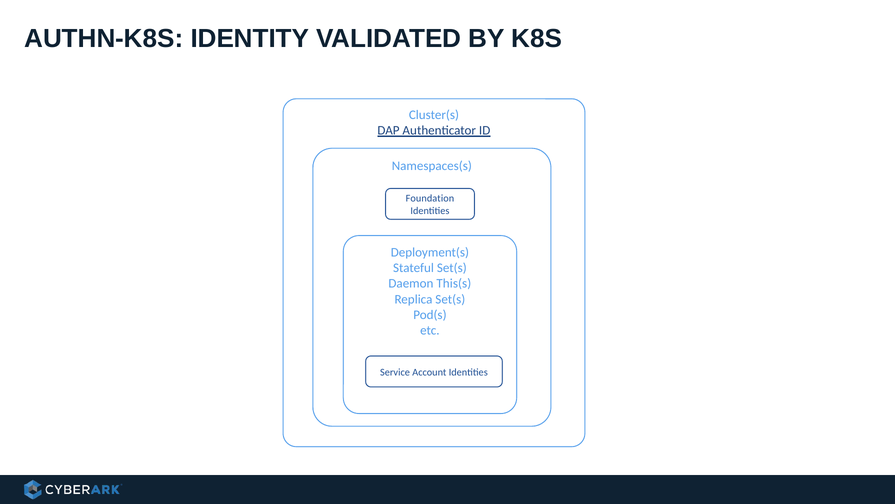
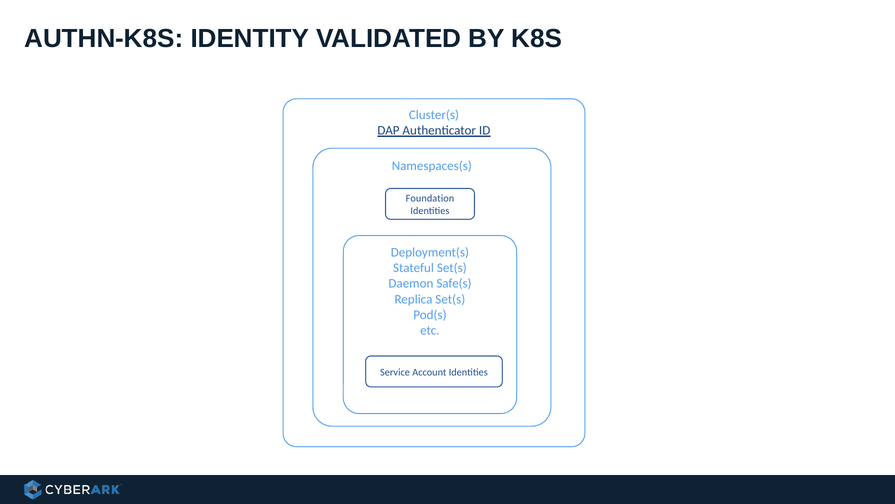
This(s: This(s -> Safe(s (454, 283)
